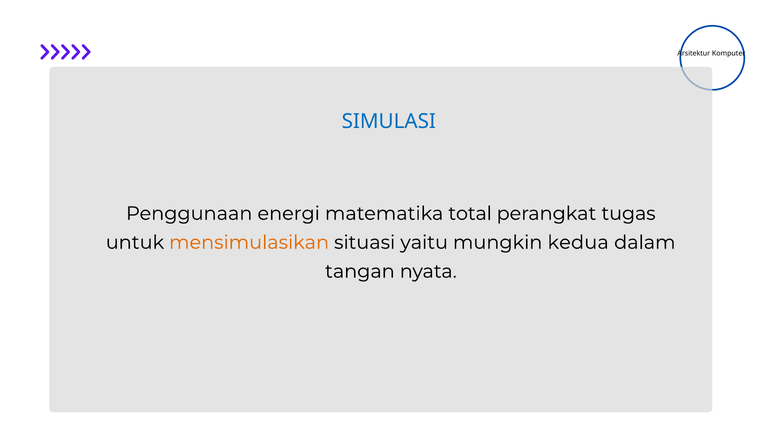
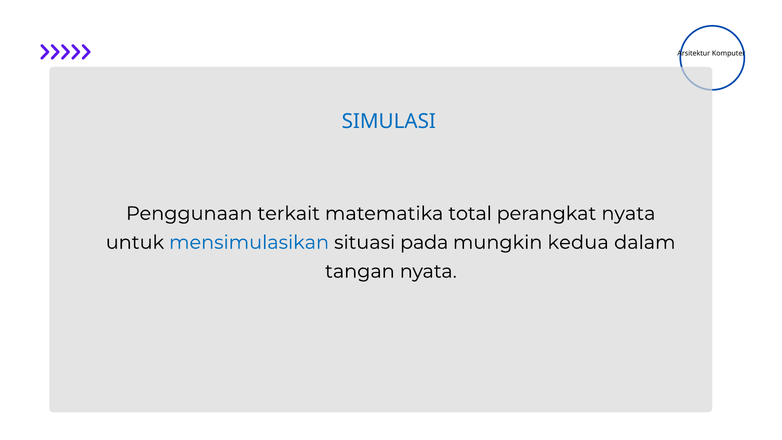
energi: energi -> terkait (289, 213)
perangkat tugas: tugas -> nyata (628, 213)
mensimulasikan colour: orange -> blue (249, 242)
yaitu: yaitu -> pada (424, 242)
